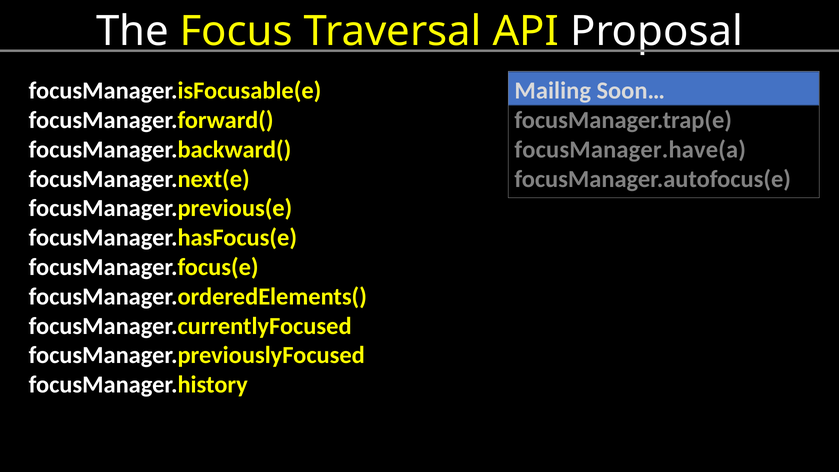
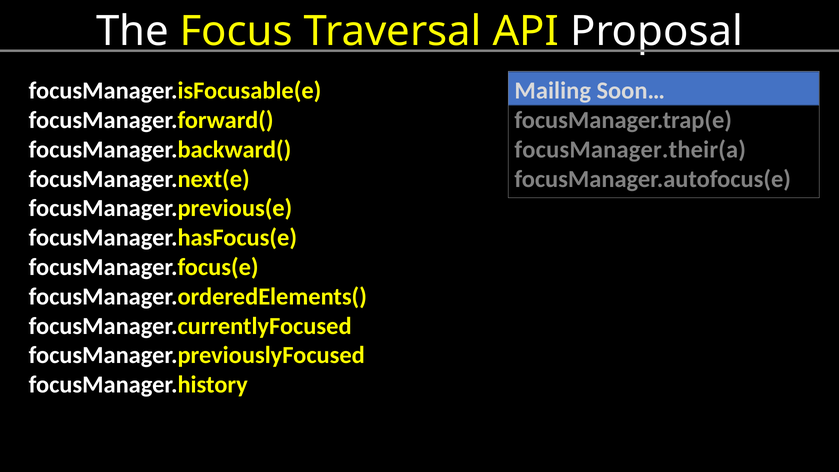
focusManager.have(a: focusManager.have(a -> focusManager.their(a (630, 150)
